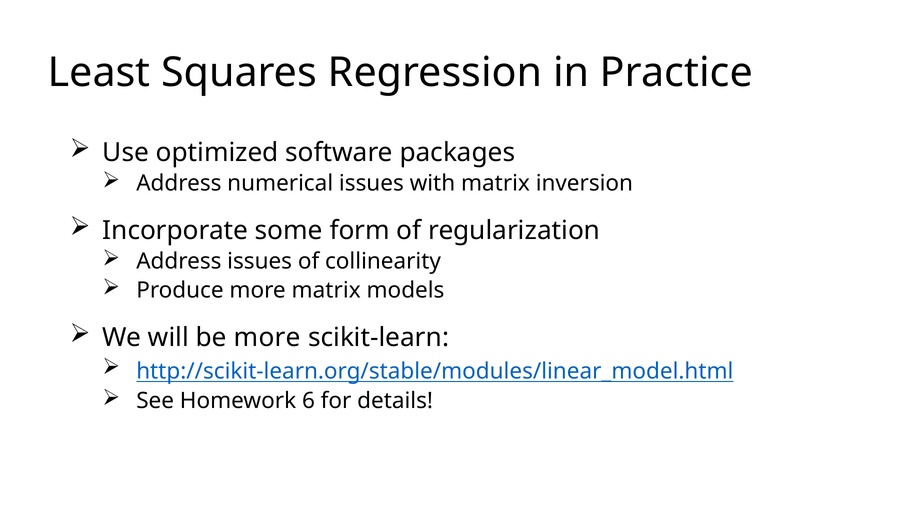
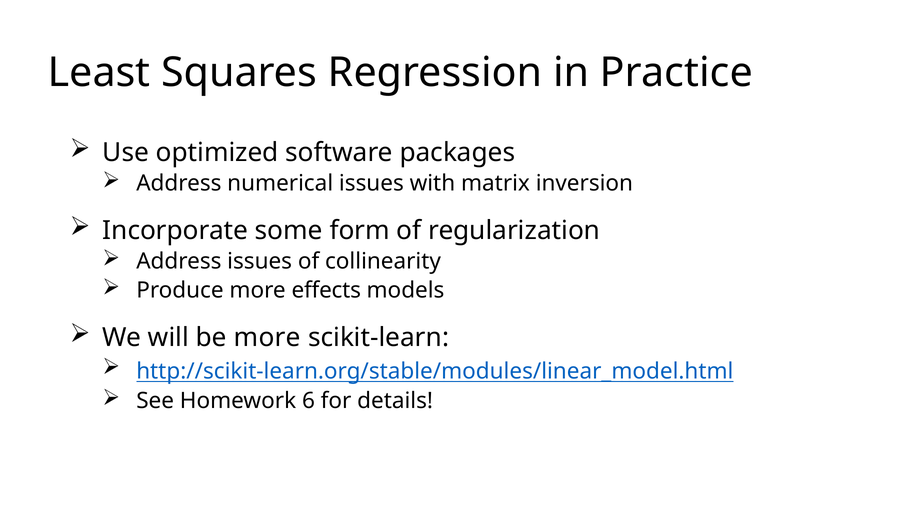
more matrix: matrix -> effects (326, 290)
